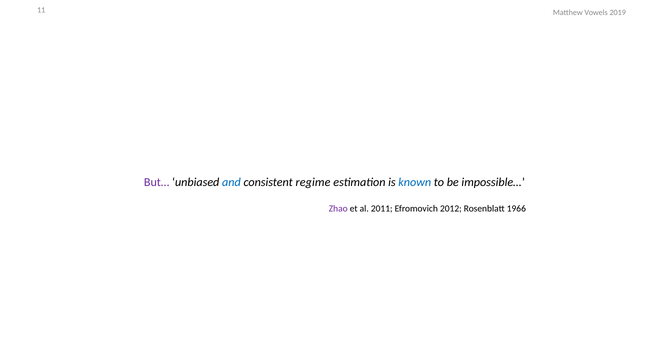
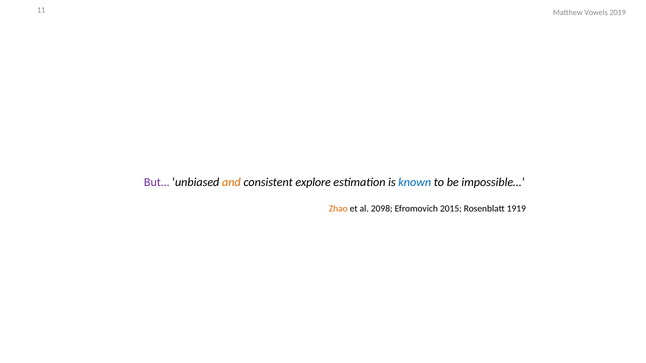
and colour: blue -> orange (231, 182)
regime: regime -> explore (313, 182)
Zhao colour: purple -> orange (338, 209)
2011: 2011 -> 2098 (382, 209)
2012: 2012 -> 2015 (451, 209)
1966: 1966 -> 1919 (516, 209)
